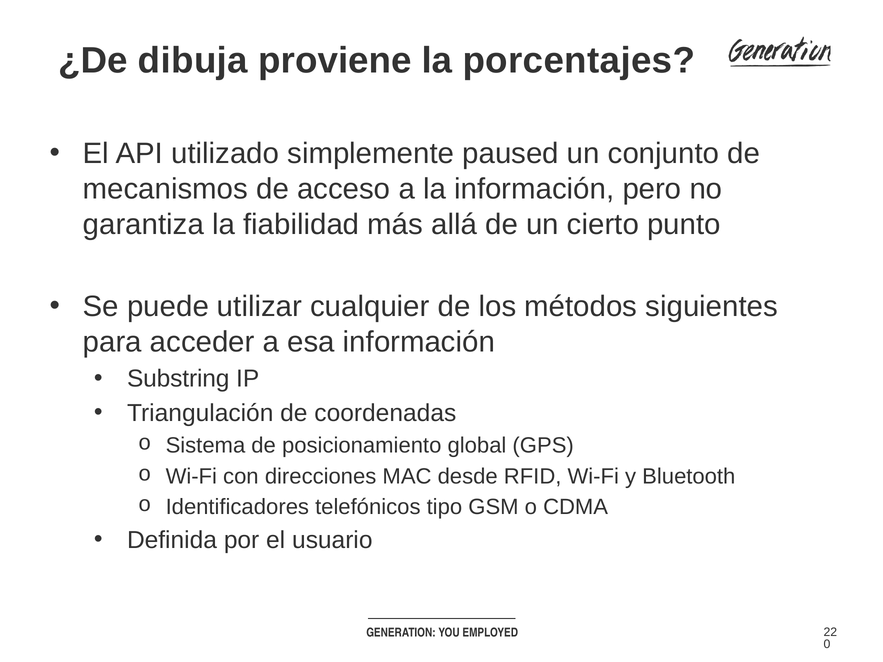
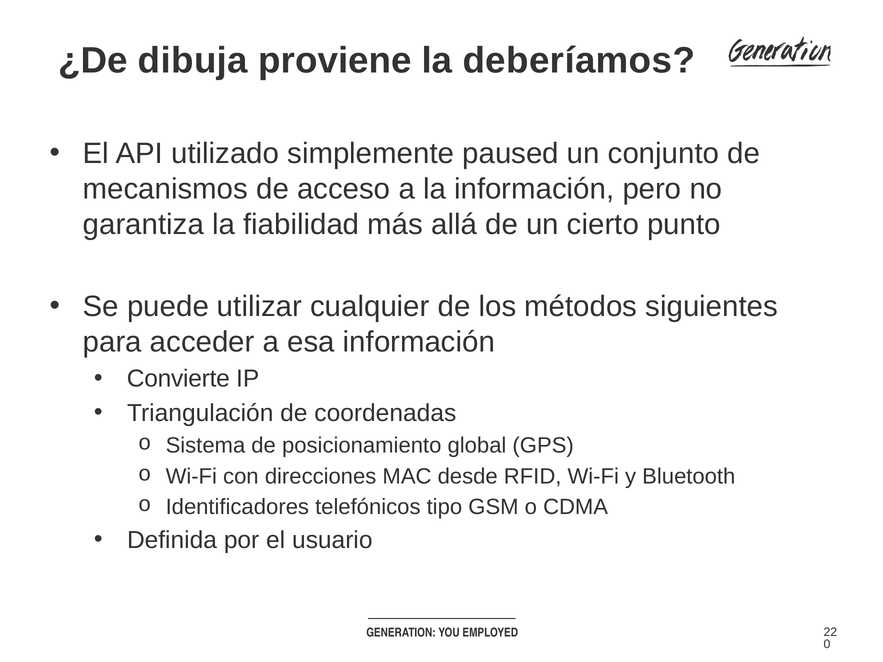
porcentajes: porcentajes -> deberíamos (579, 60)
Substring: Substring -> Convierte (178, 379)
